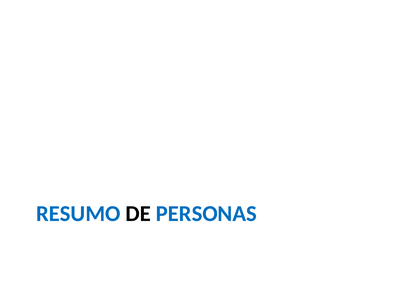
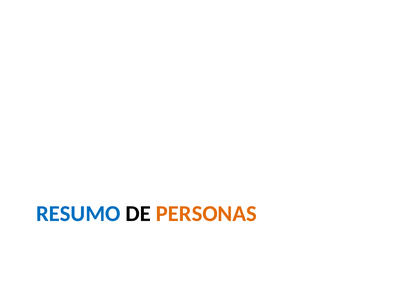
PERSONAS colour: blue -> orange (206, 214)
